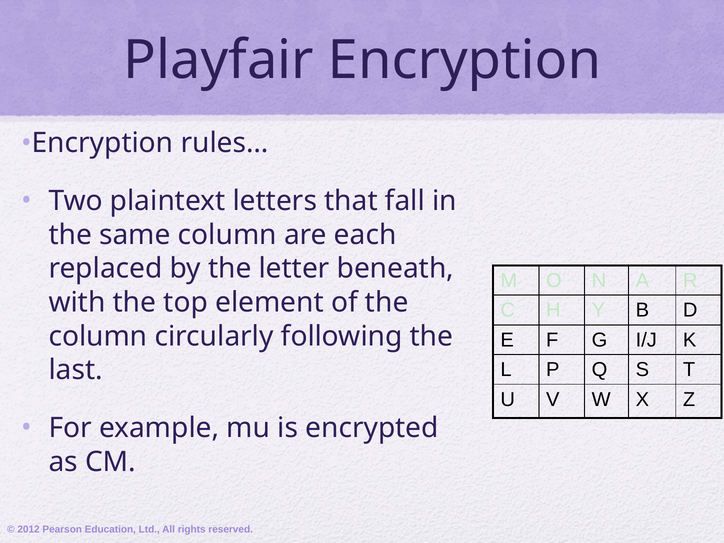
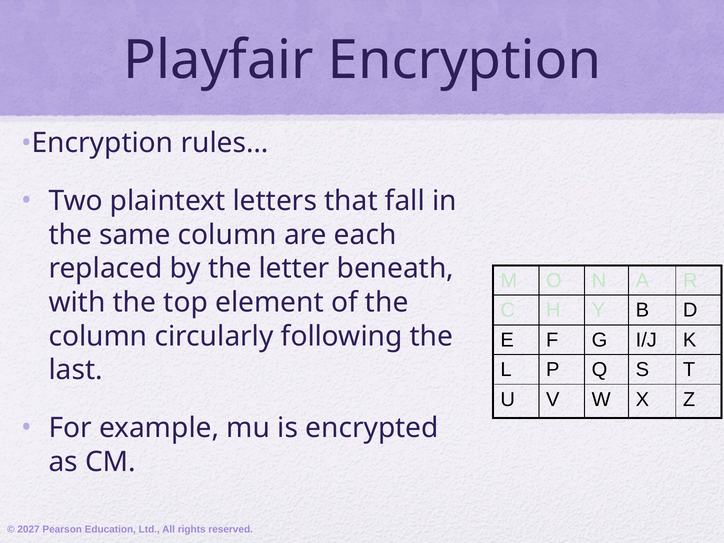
2012: 2012 -> 2027 (29, 529)
